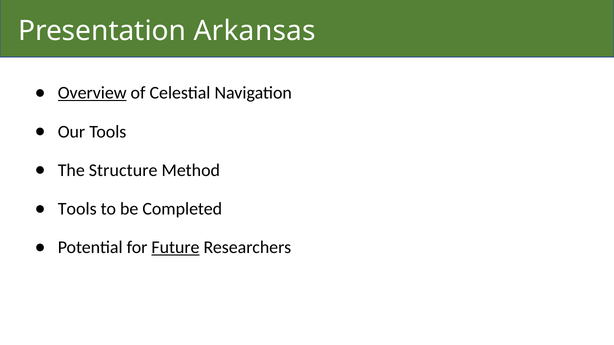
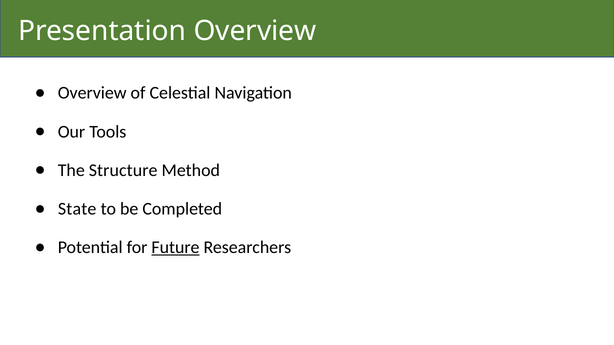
Presentation Arkansas: Arkansas -> Overview (255, 31)
Overview underline: present -> none (92, 93)
Tools: Tools -> State (77, 209)
